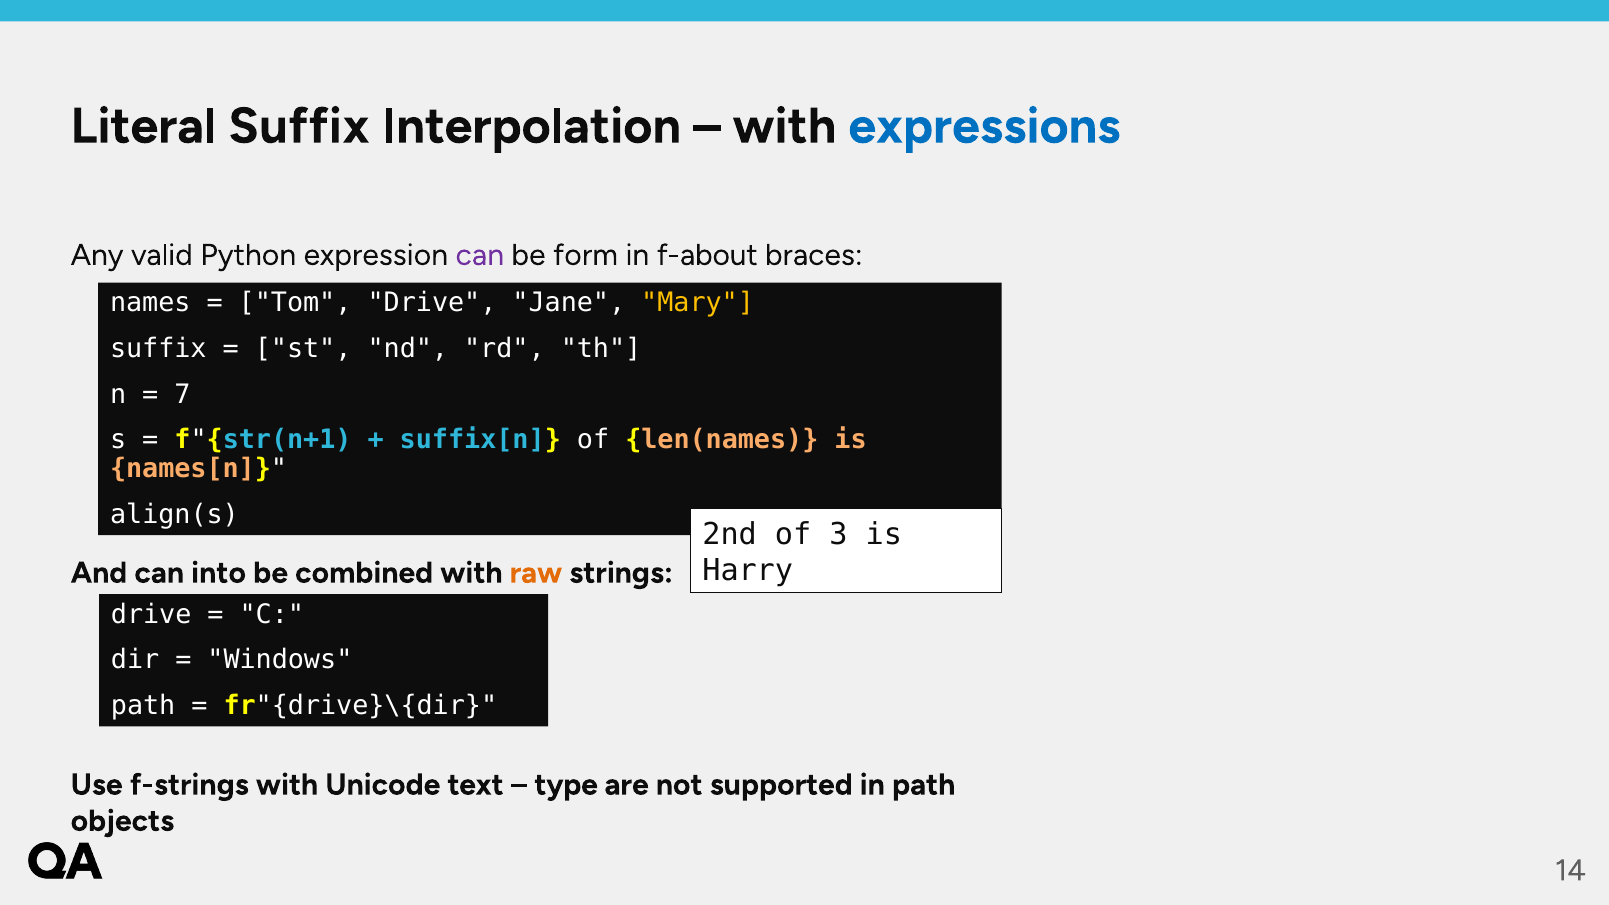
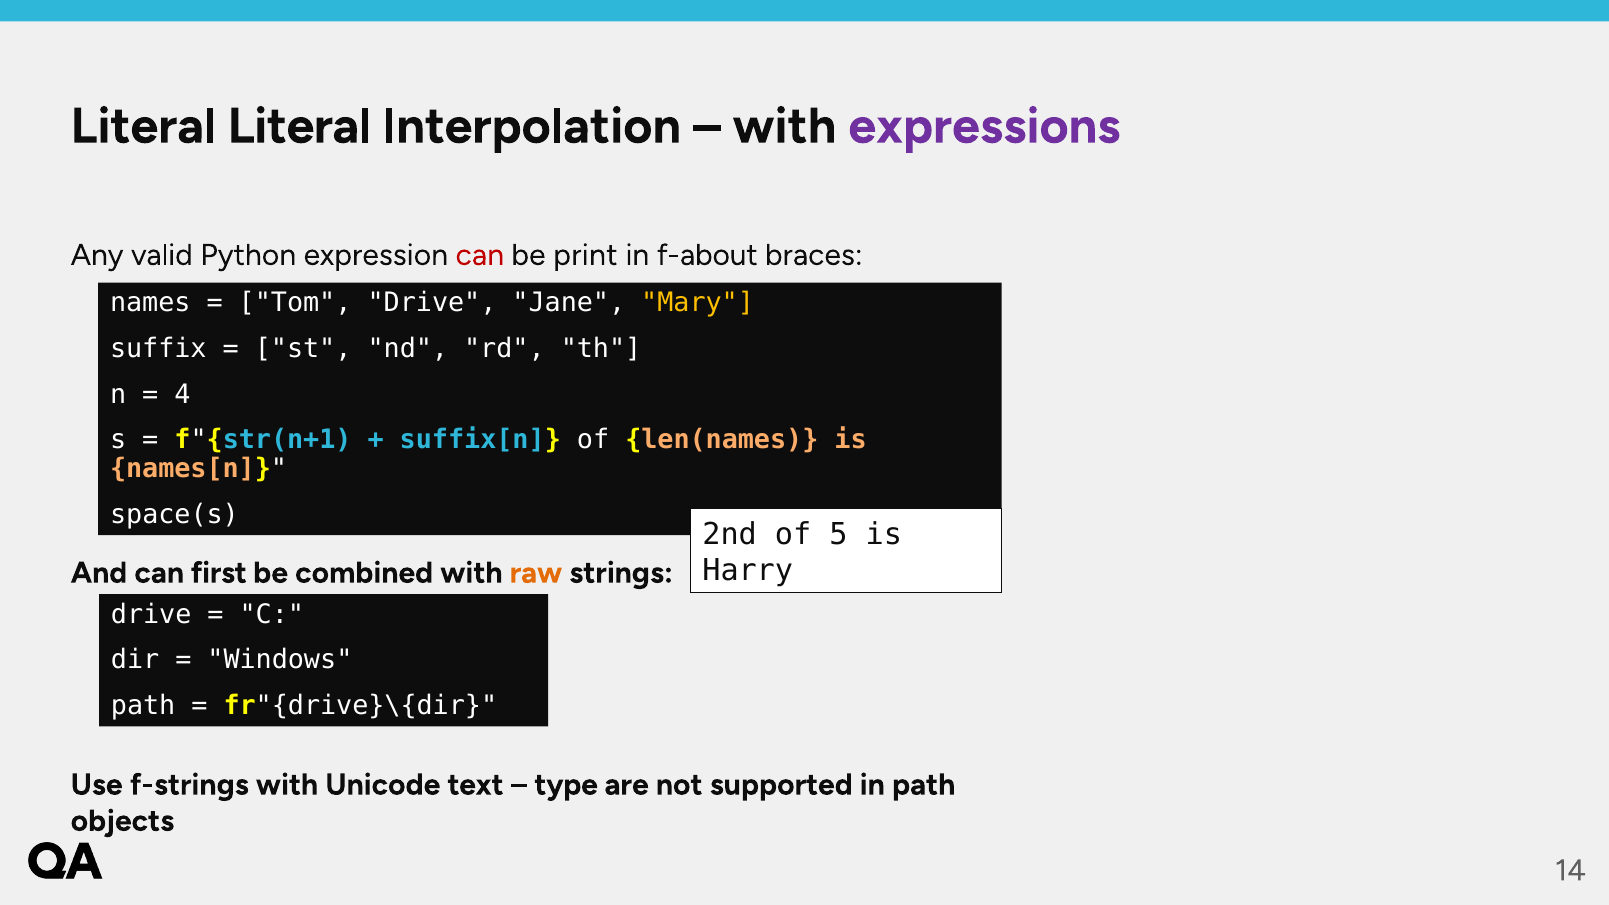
Literal Suffix: Suffix -> Literal (299, 126)
expressions colour: blue -> purple (984, 126)
can colour: purple -> red (480, 255)
form: form -> print (585, 255)
7: 7 -> 4 (183, 394)
align(s: align(s -> space(s (174, 515)
3: 3 -> 5 (839, 534)
into: into -> first (219, 573)
